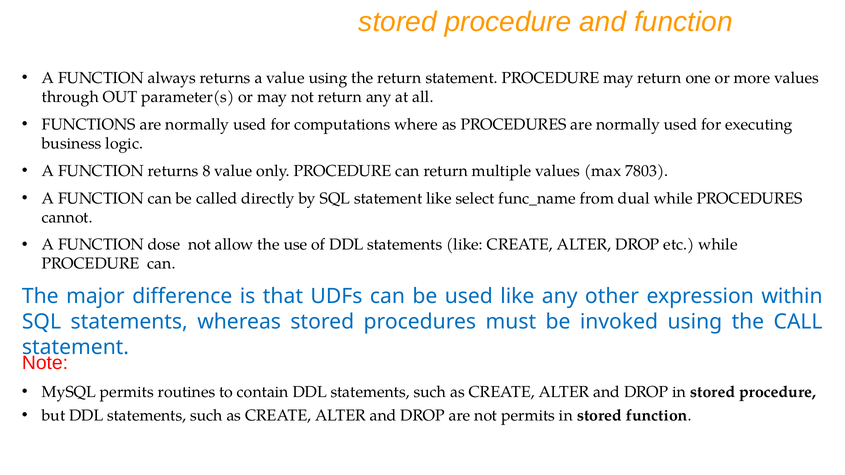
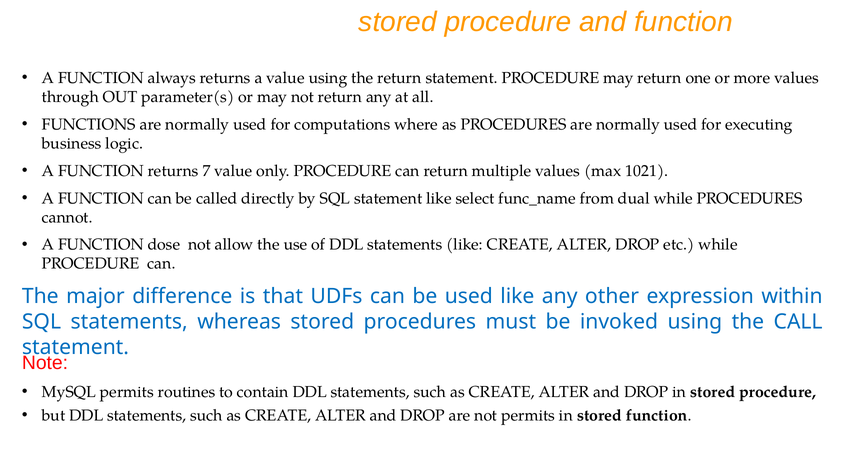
8: 8 -> 7 (207, 171)
7803: 7803 -> 1021 (647, 171)
